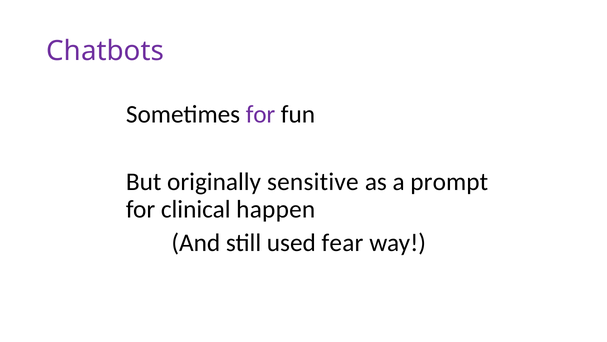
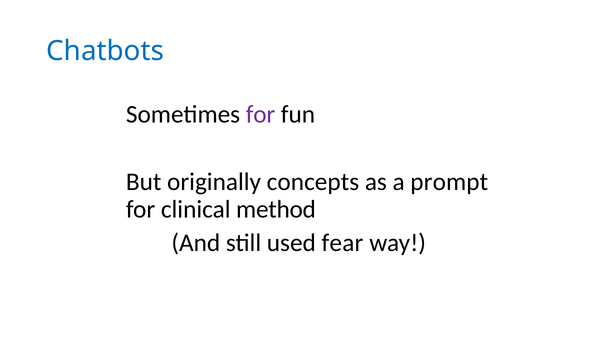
Chatbots colour: purple -> blue (105, 51)
sensitive: sensitive -> concepts (313, 182)
happen: happen -> method (276, 209)
